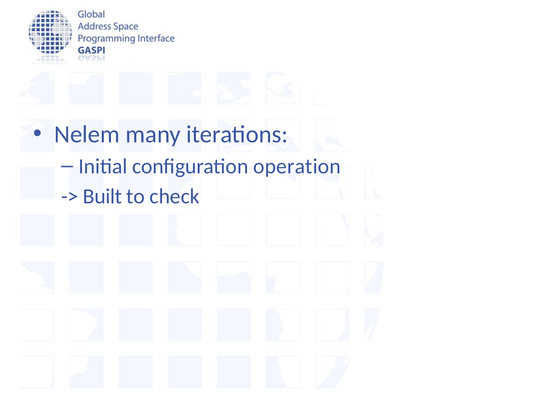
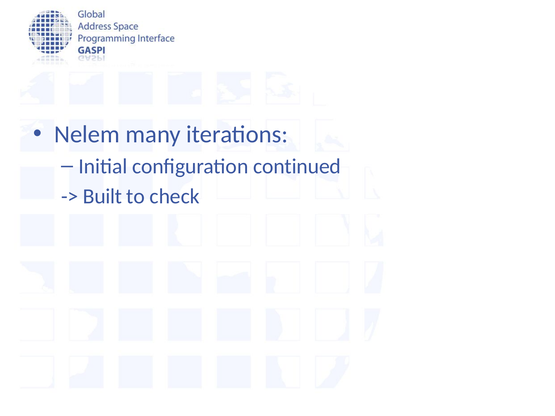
operation: operation -> continued (297, 166)
